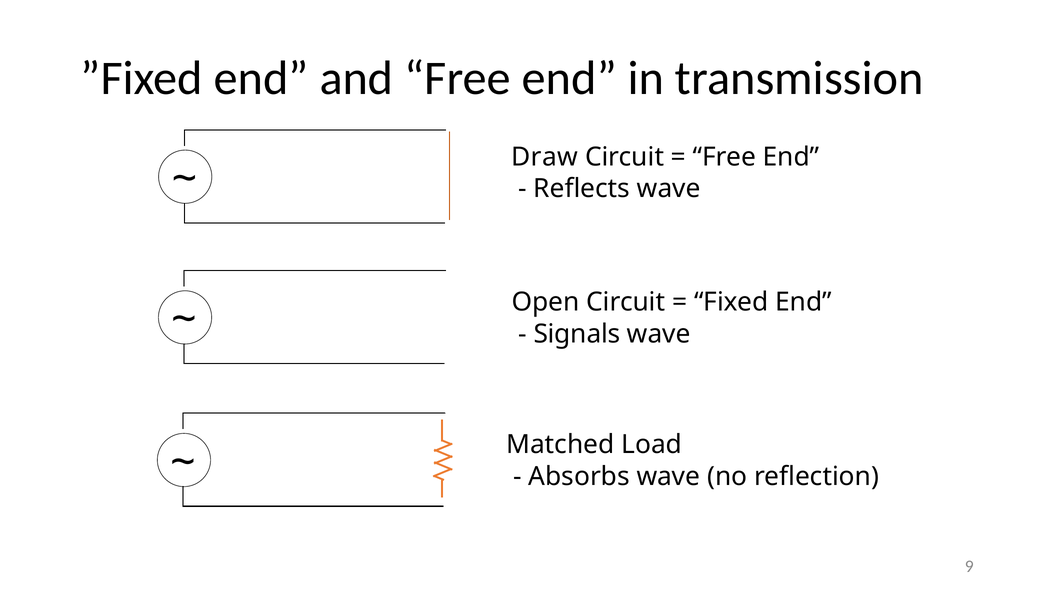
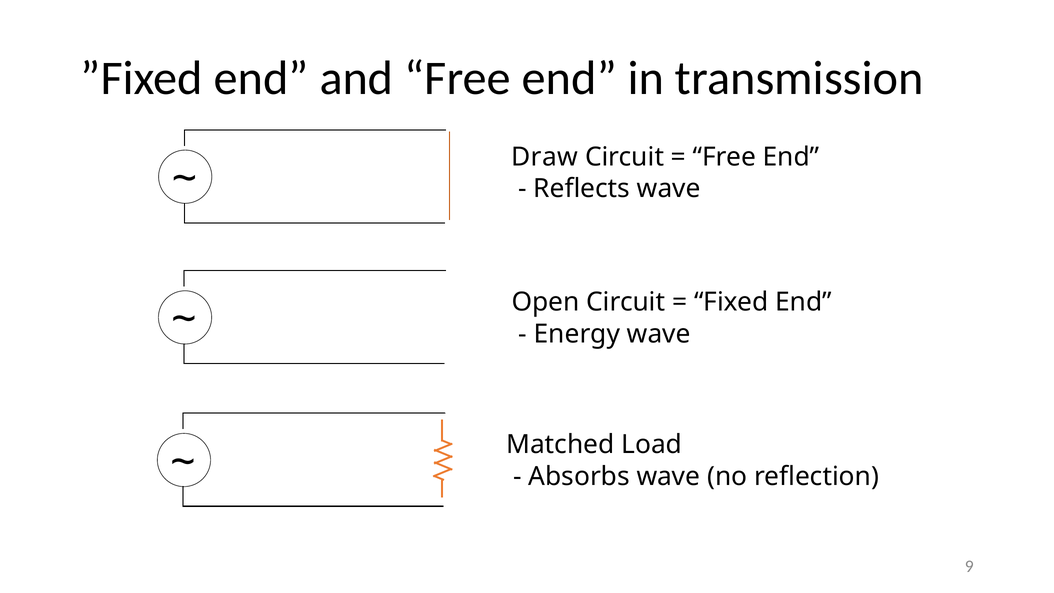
Signals: Signals -> Energy (577, 334)
